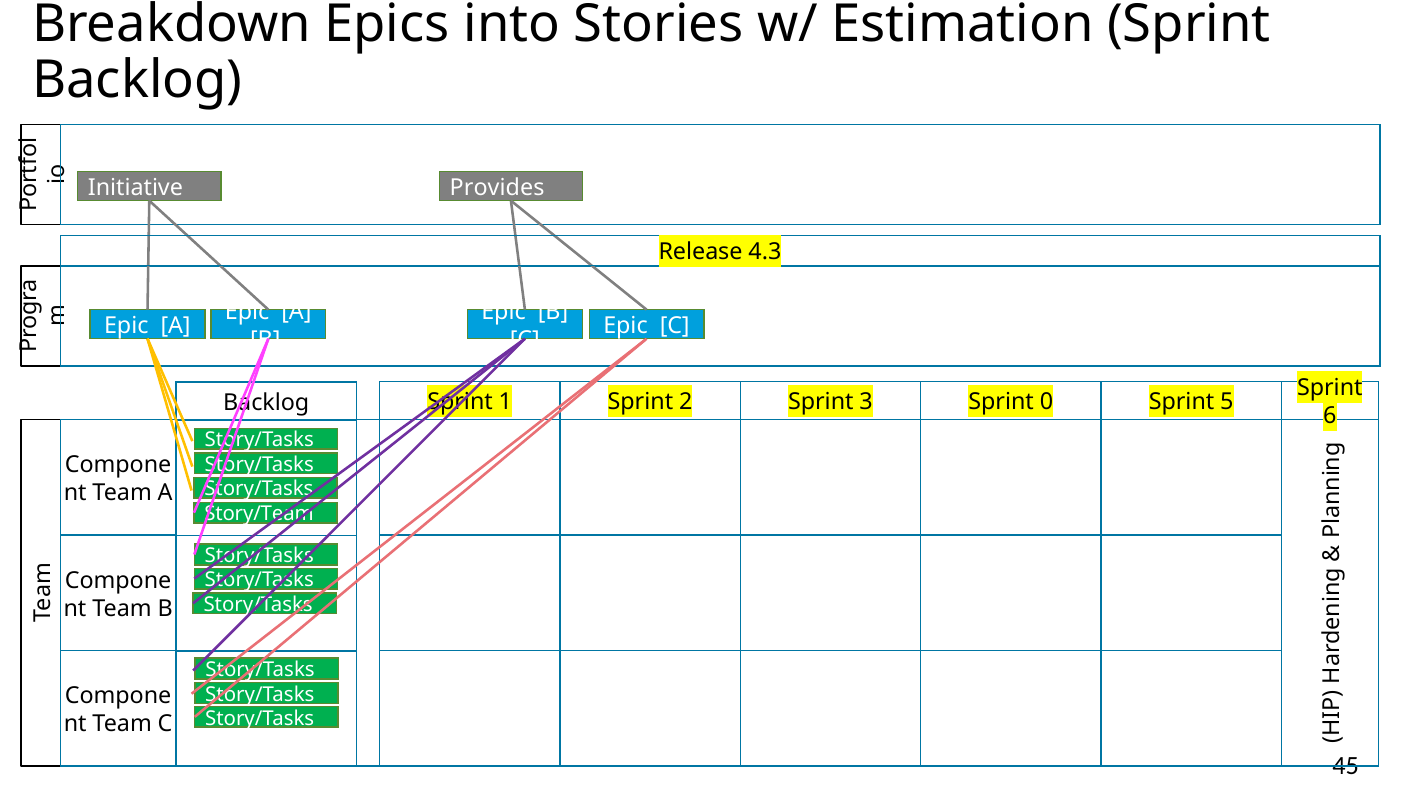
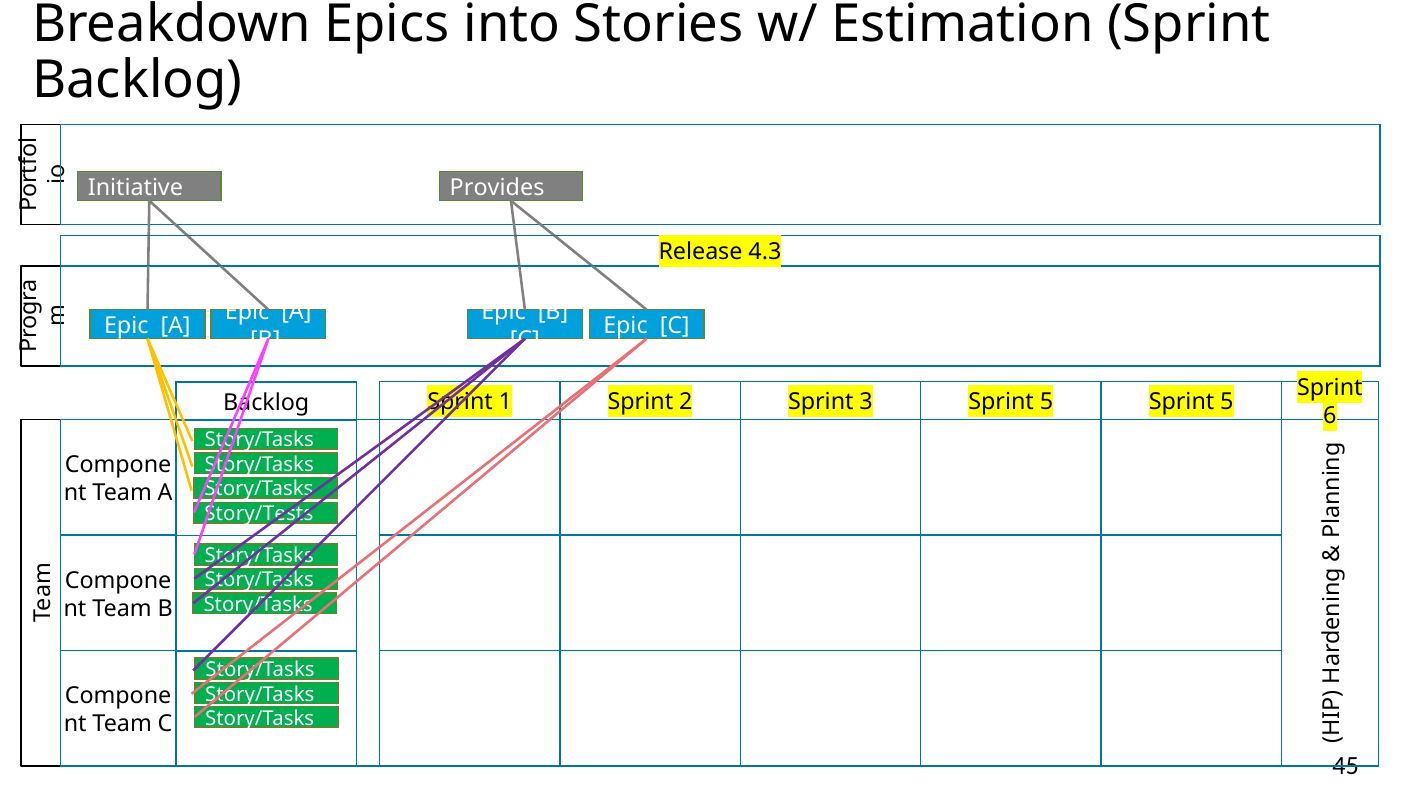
3 Sprint 0: 0 -> 5 (1047, 402)
Story/Team: Story/Team -> Story/Tests (259, 514)
